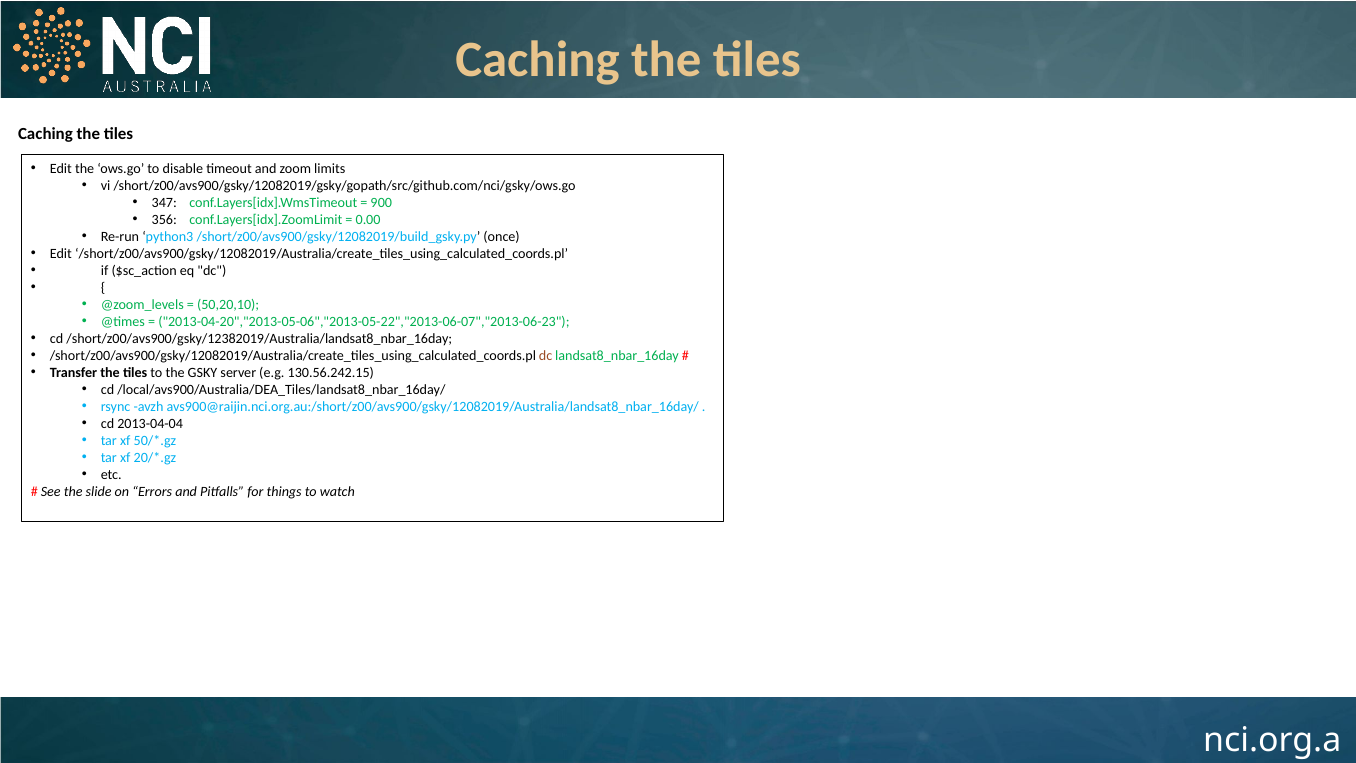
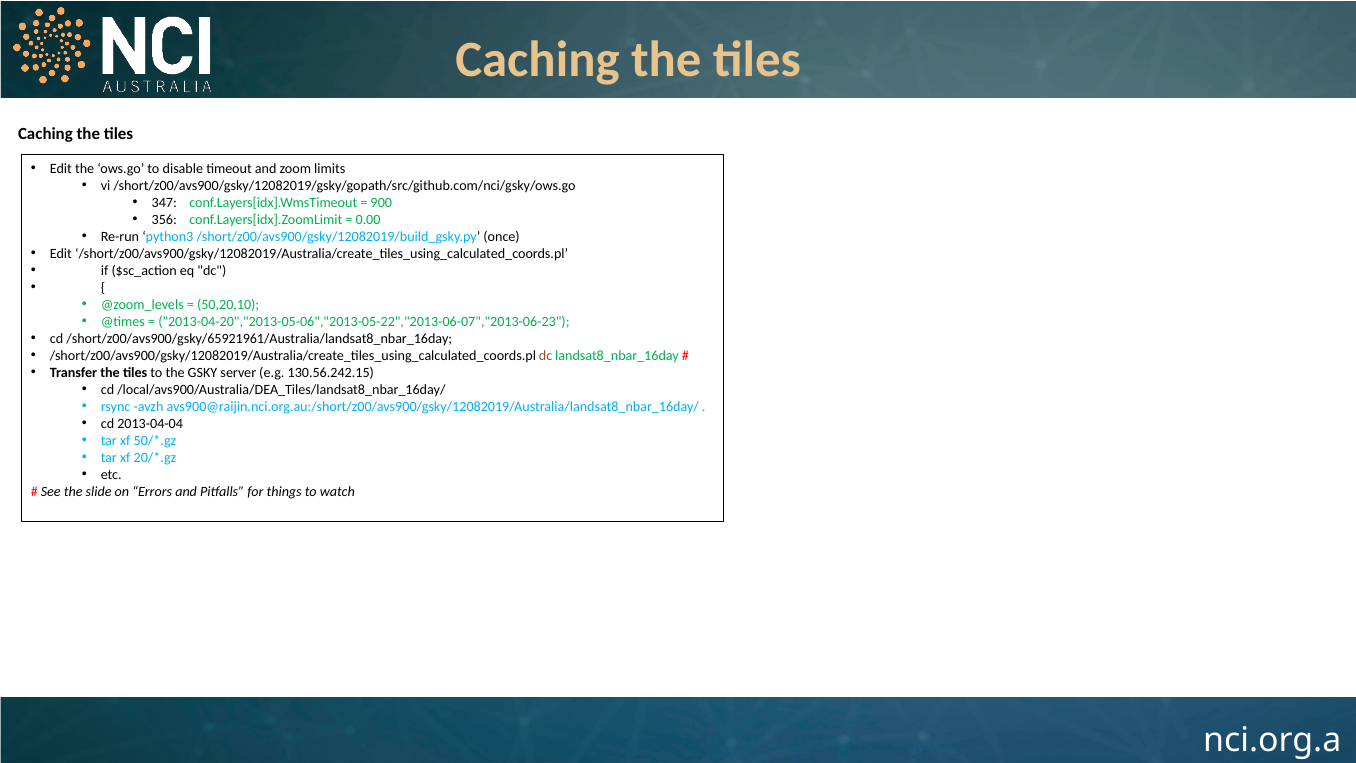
/short/z00/avs900/gsky/12382019/Australia/landsat8_nbar_16day: /short/z00/avs900/gsky/12382019/Australia/landsat8_nbar_16day -> /short/z00/avs900/gsky/65921961/Australia/landsat8_nbar_16day (259, 339)
